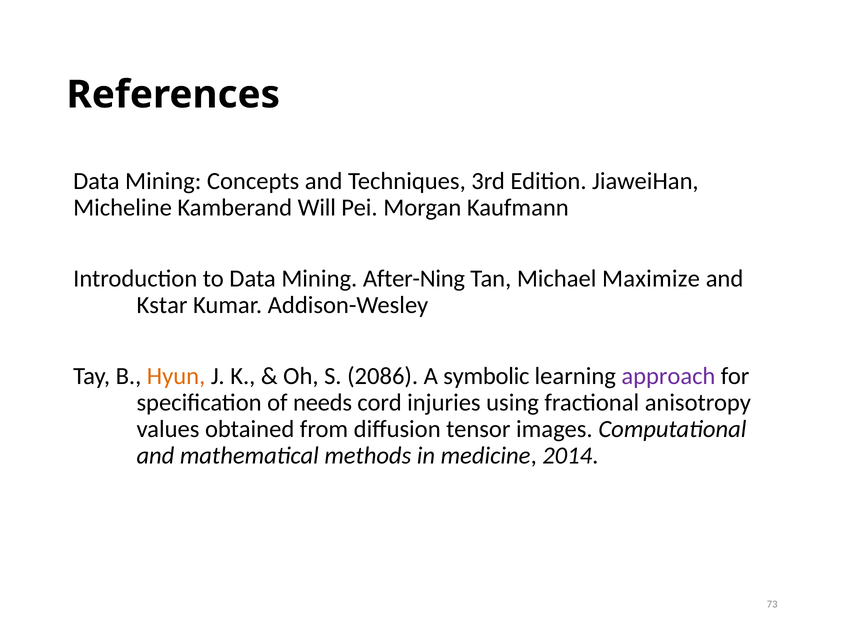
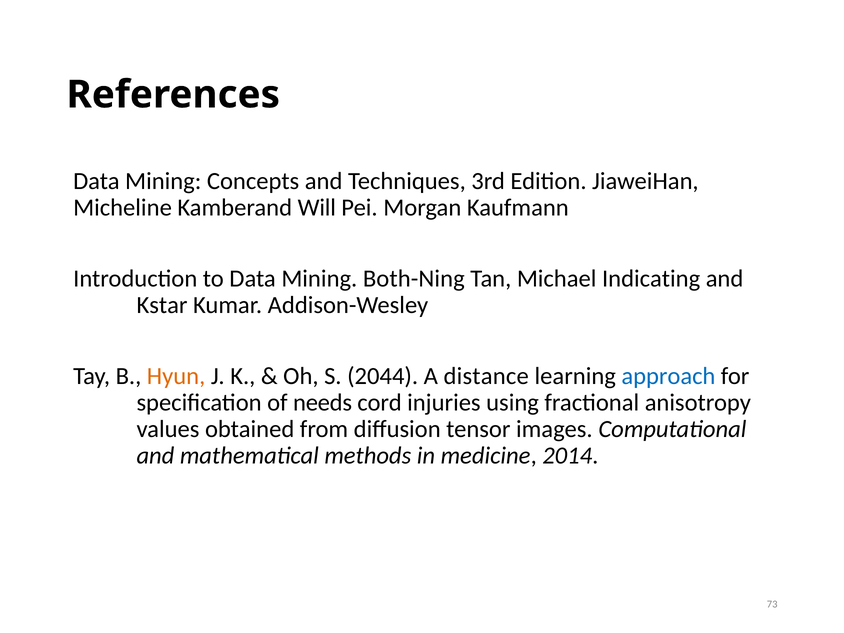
After-Ning: After-Ning -> Both-Ning (414, 279)
Maximize: Maximize -> Indicating (651, 279)
2086: 2086 -> 2044 (383, 376)
symbolic: symbolic -> distance (486, 376)
approach colour: purple -> blue (668, 376)
